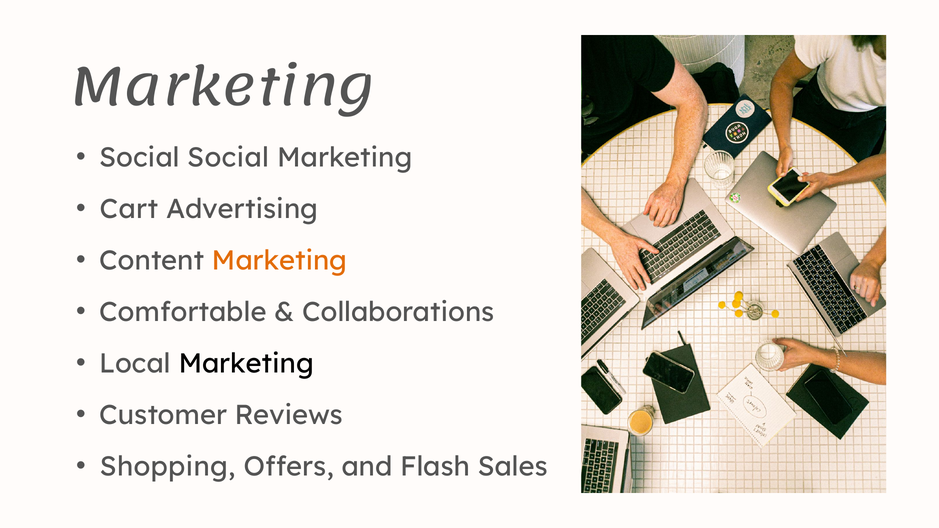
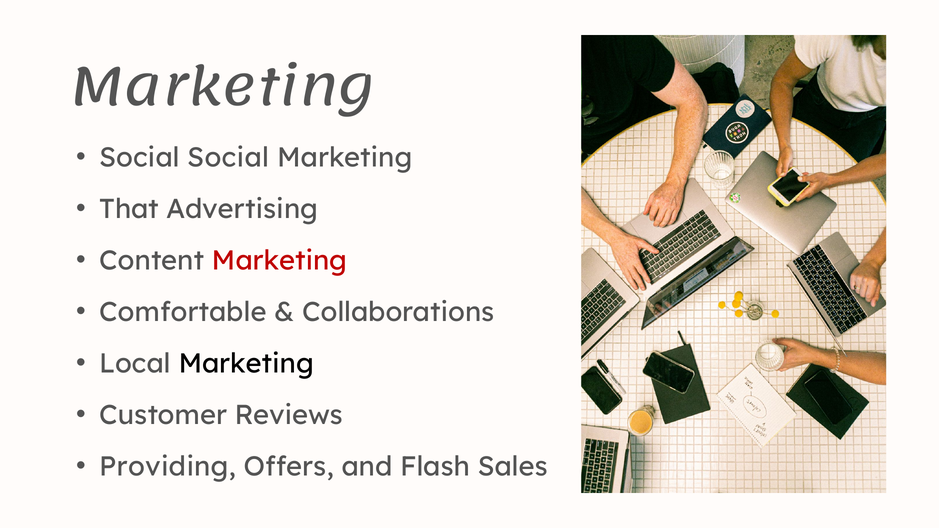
Cart: Cart -> That (129, 209)
Marketing colour: orange -> red (280, 261)
Shopping: Shopping -> Providing (168, 467)
